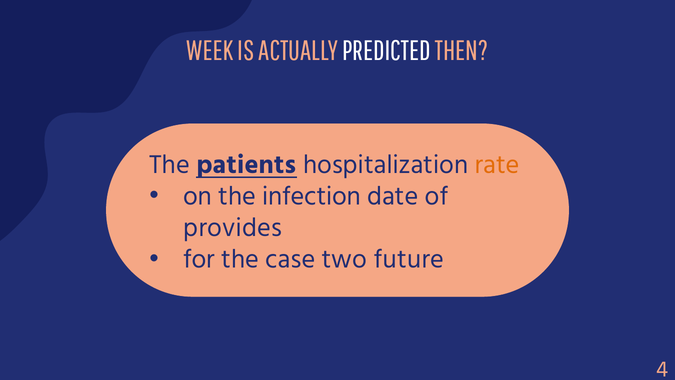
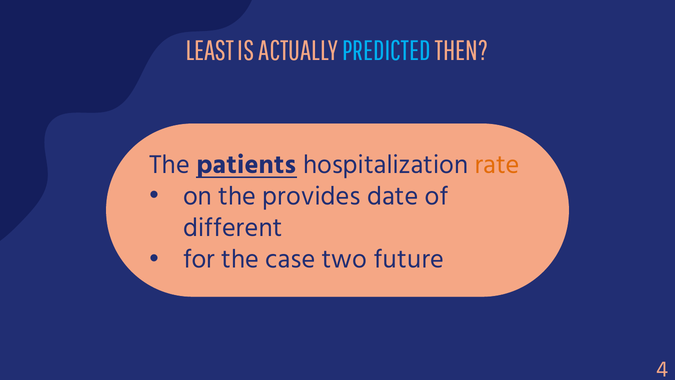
WEEK: WEEK -> LEAST (210, 51)
PREDICTED colour: white -> light blue (386, 51)
infection: infection -> provides (311, 196)
provides: provides -> different (233, 228)
